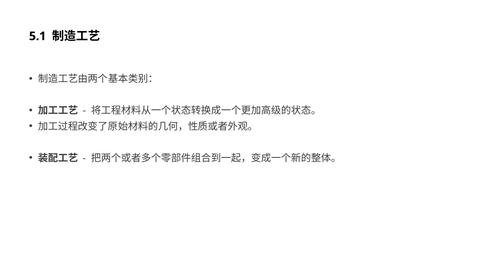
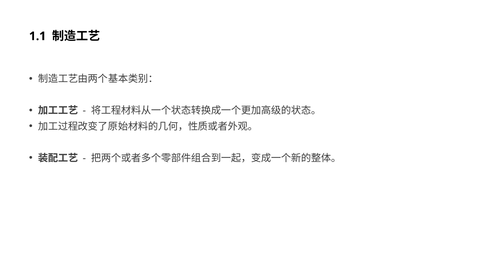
5.1: 5.1 -> 1.1 (38, 36)
